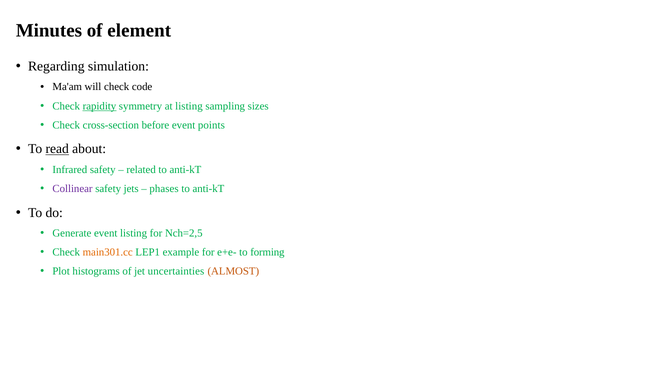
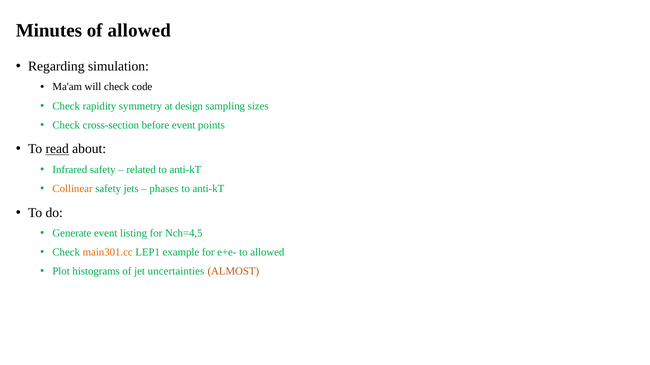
of element: element -> allowed (139, 30)
rapidity underline: present -> none (99, 106)
at listing: listing -> design (189, 106)
Collinear colour: purple -> orange (73, 189)
Nch=2,5: Nch=2,5 -> Nch=4,5 (184, 234)
to forming: forming -> allowed (267, 253)
